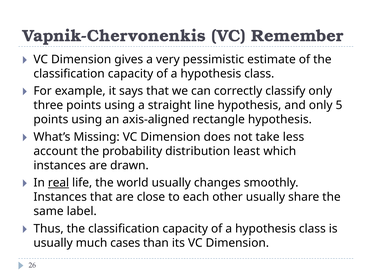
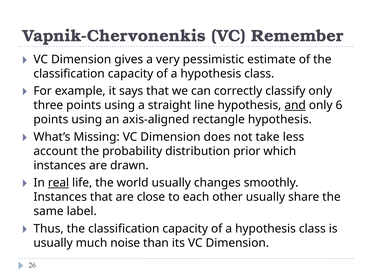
and underline: none -> present (295, 105)
5: 5 -> 6 (339, 105)
least: least -> prior (247, 151)
cases: cases -> noise (125, 243)
